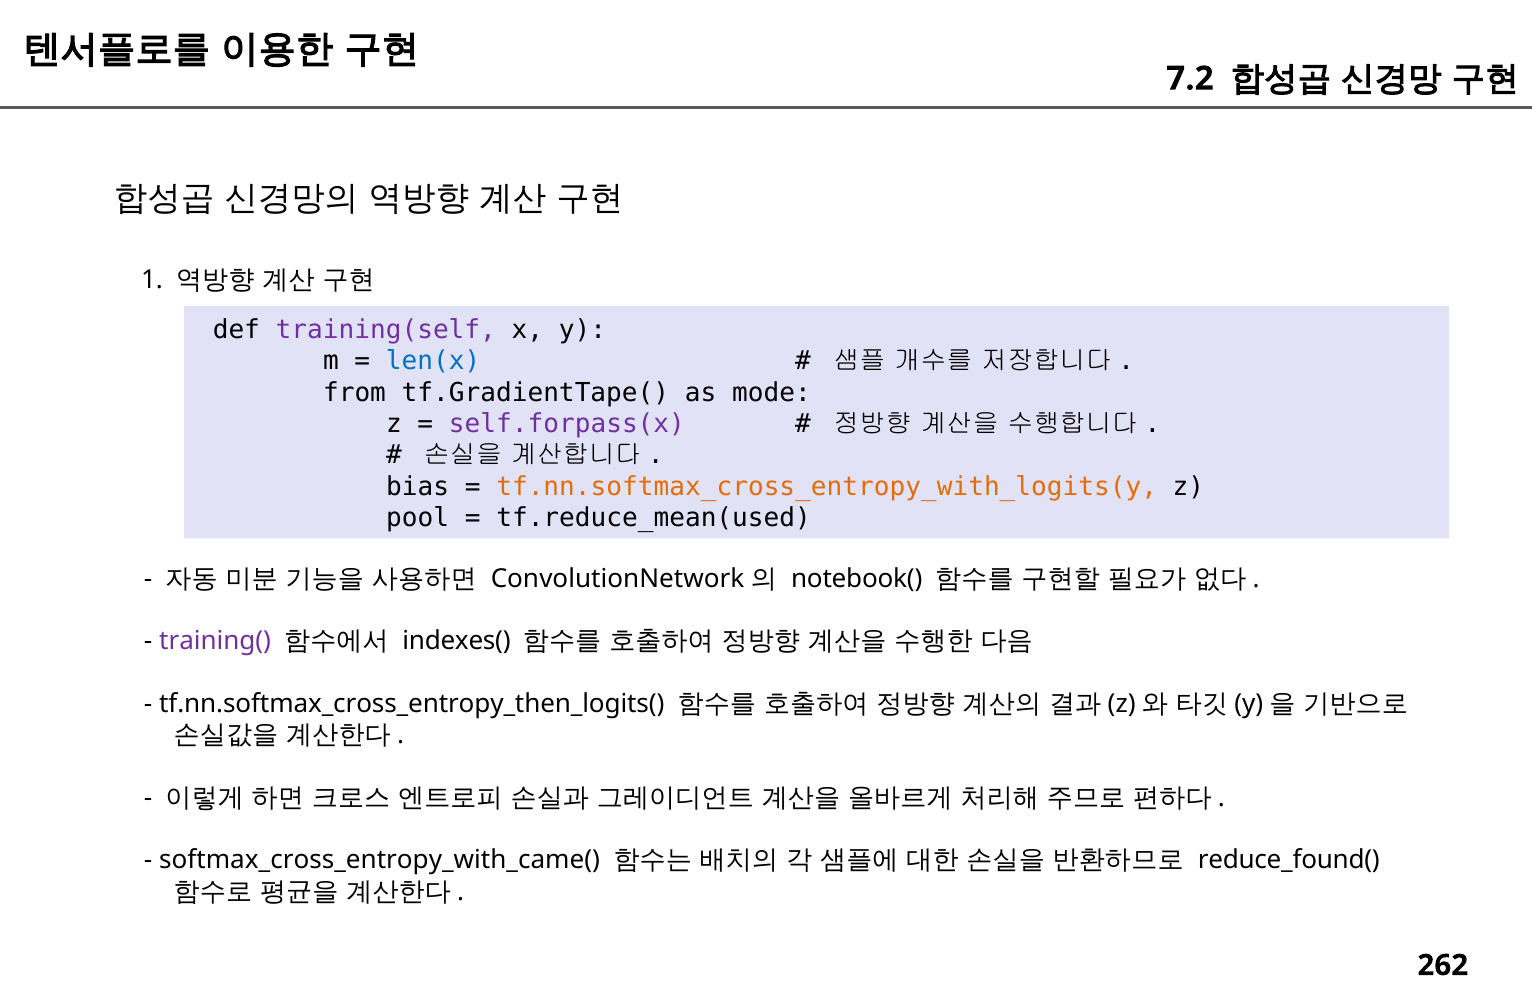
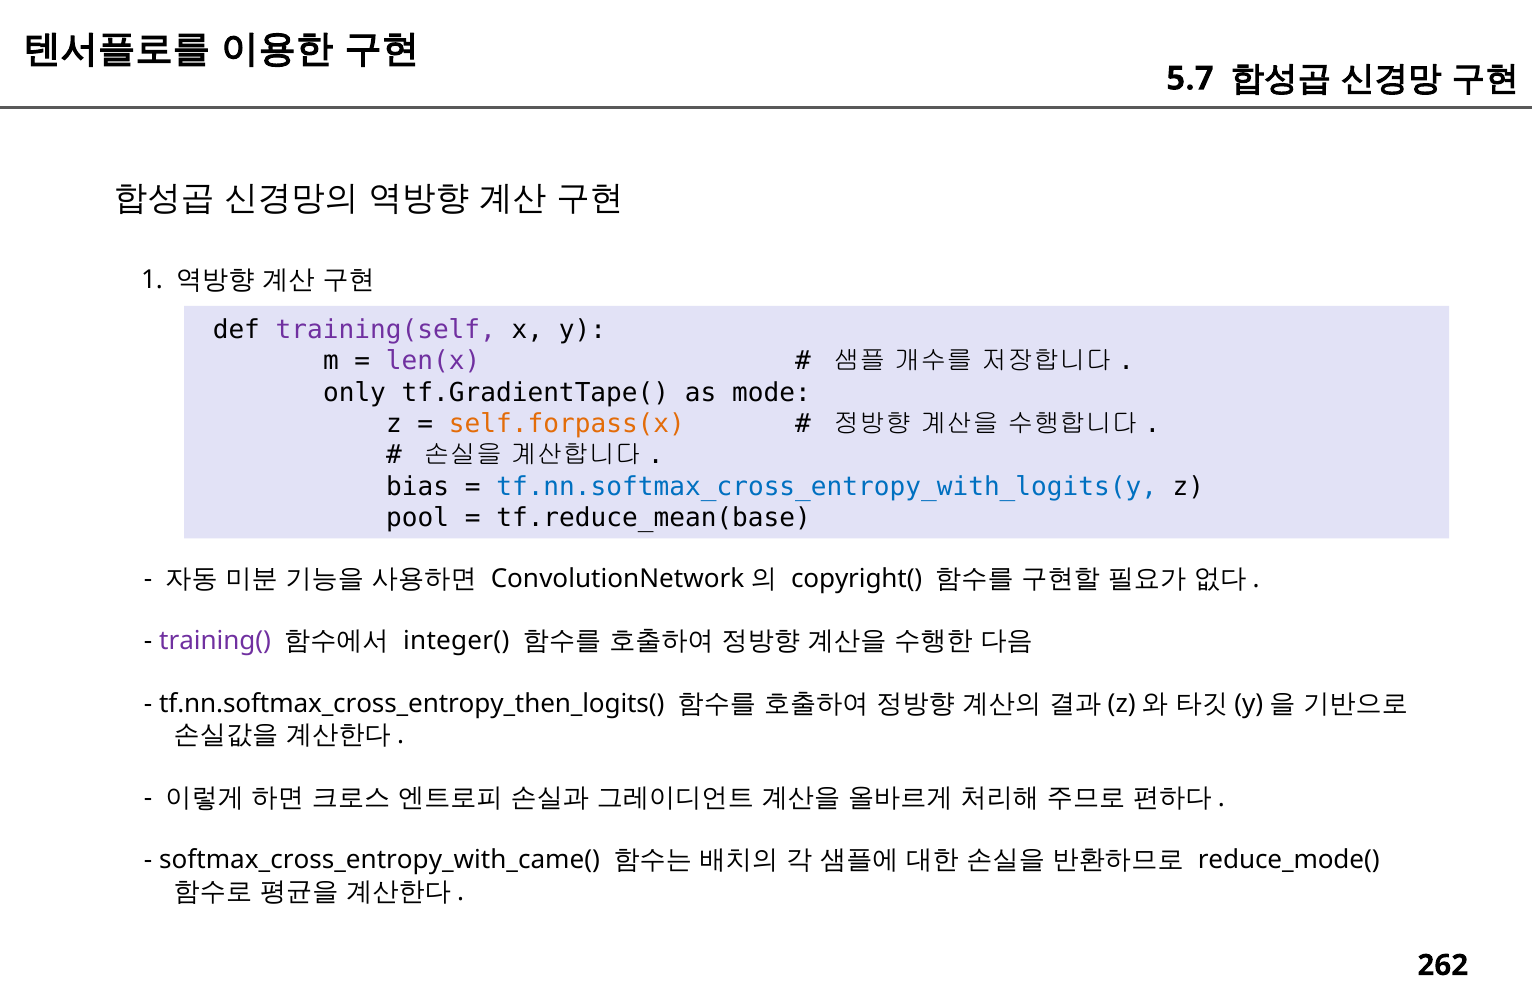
7.2: 7.2 -> 5.7 (1190, 79)
len(x colour: blue -> purple (433, 361)
from: from -> only (355, 393)
self.forpass(x colour: purple -> orange (567, 424)
tf.nn.softmax_cross_entropy_with_logits(y colour: orange -> blue (827, 487)
tf.reduce_mean(used: tf.reduce_mean(used -> tf.reduce_mean(base (654, 518)
notebook(: notebook( -> copyright( (857, 579)
indexes(: indexes( -> integer( (456, 641)
reduce_found(: reduce_found( -> reduce_mode( (1289, 861)
